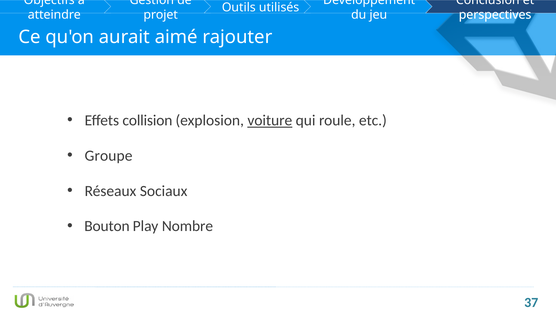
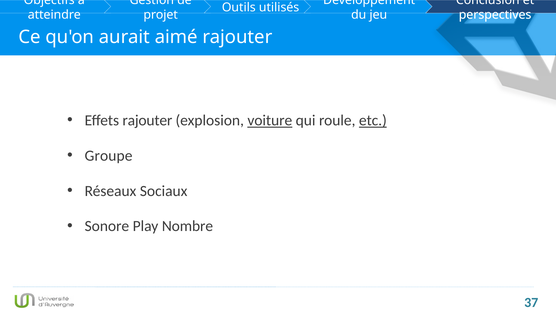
Effets collision: collision -> rajouter (147, 120)
etc underline: none -> present (373, 120)
Bouton: Bouton -> Sonore (107, 226)
